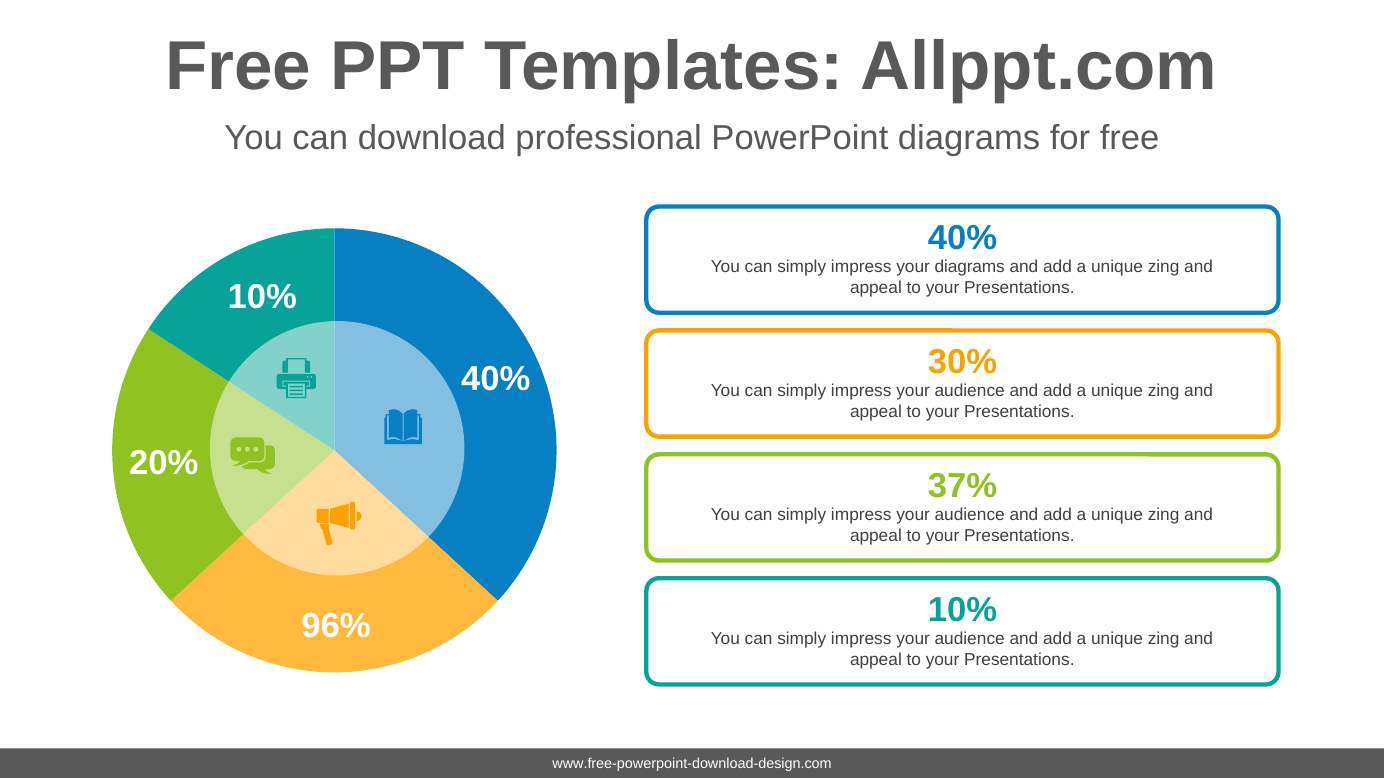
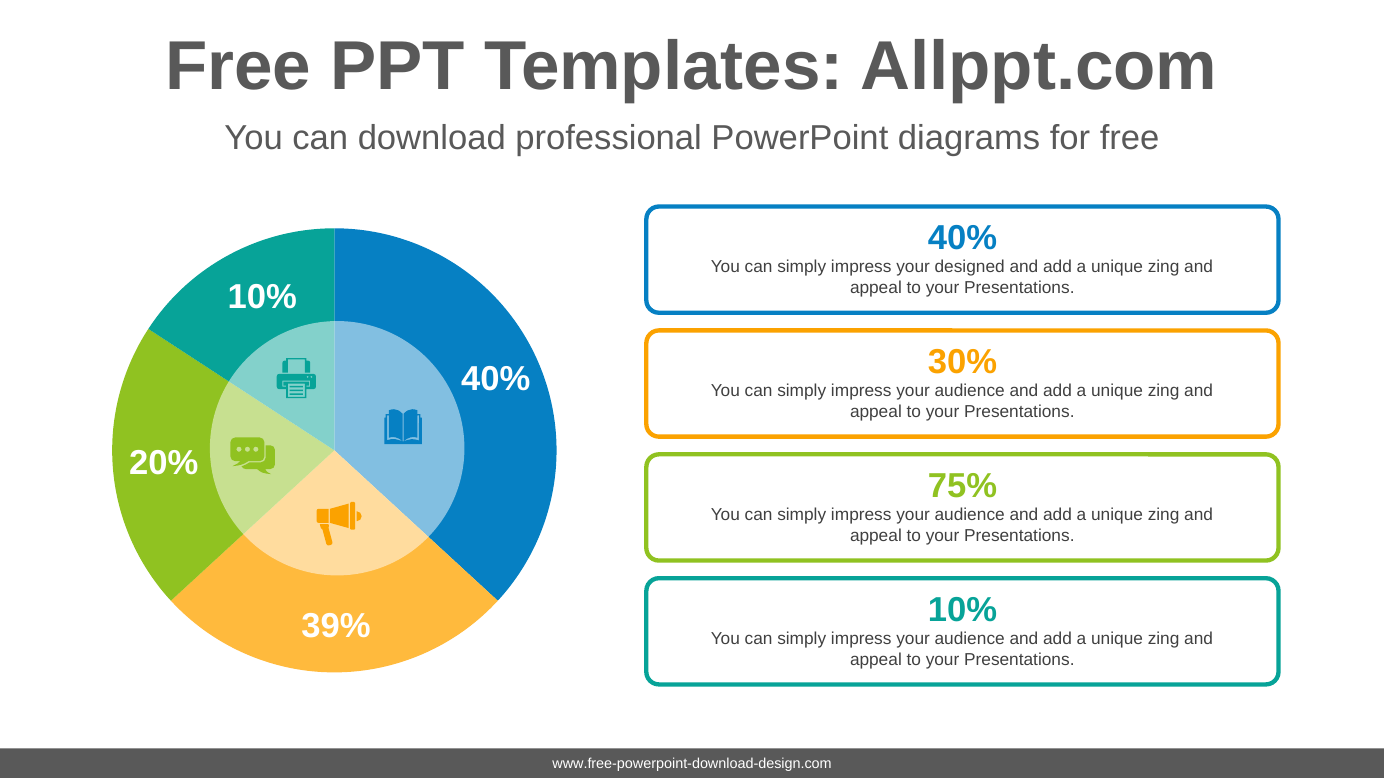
your diagrams: diagrams -> designed (970, 267)
37%: 37% -> 75% (963, 486)
96%: 96% -> 39% (336, 626)
